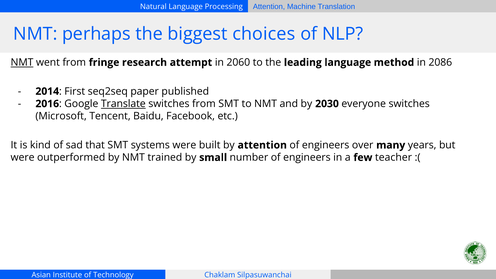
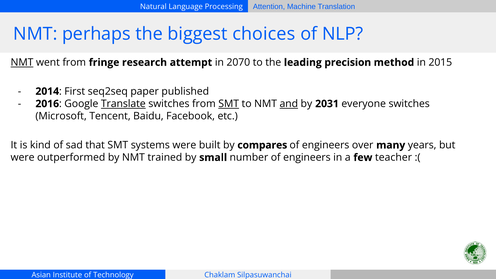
2060: 2060 -> 2070 (238, 62)
leading language: language -> precision (348, 62)
2086: 2086 -> 2015 (440, 62)
SMT underline: none -> present (229, 104)
and underline: none -> present (289, 104)
2030: 2030 -> 2031 (327, 104)
by attention: attention -> compares (262, 145)
